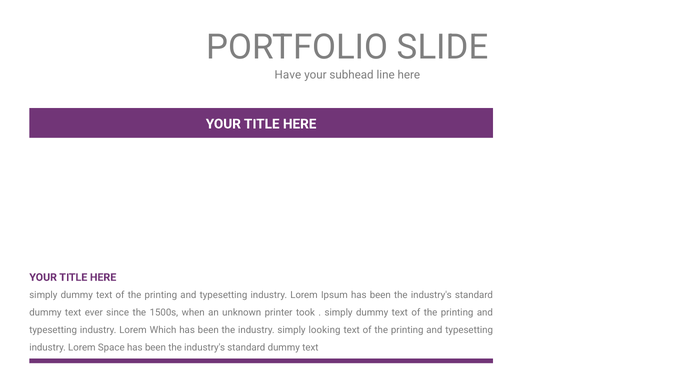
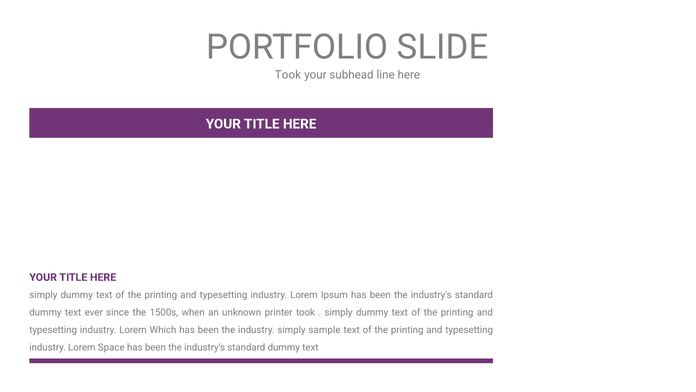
Have: Have -> Took (288, 75)
looking: looking -> sample (325, 330)
